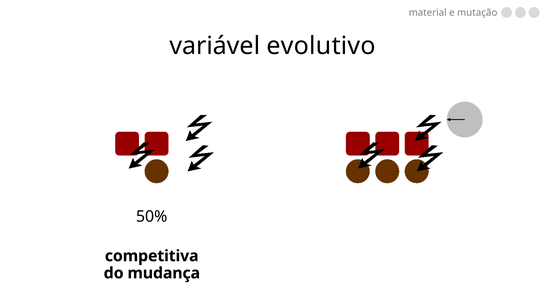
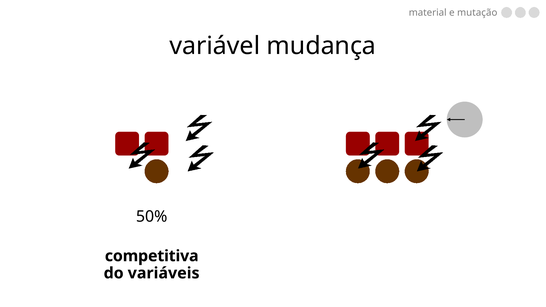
evolutivo: evolutivo -> mudança (321, 46)
mudança: mudança -> variáveis (164, 273)
